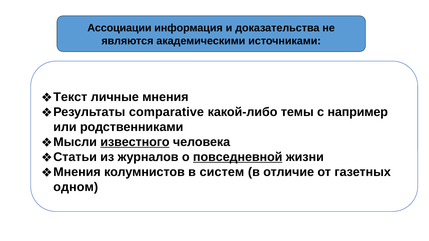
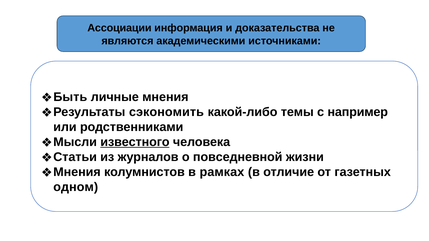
Текст: Текст -> Быть (70, 97)
comparative: comparative -> сэкономить (166, 112)
повседневной underline: present -> none (238, 157)
систем: систем -> рамках (222, 172)
